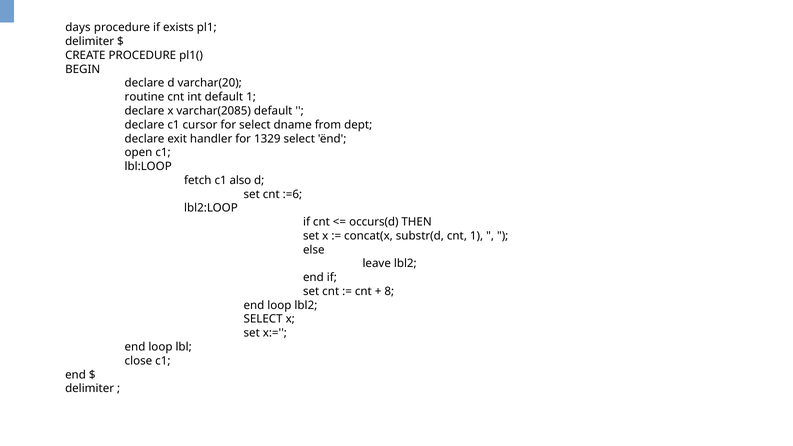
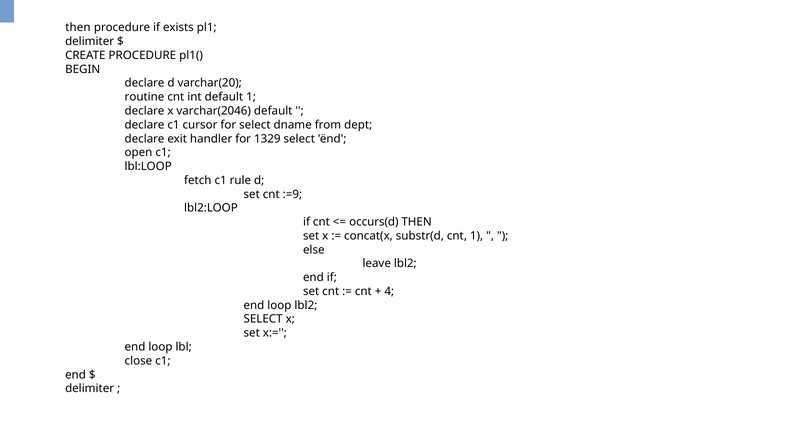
days: days -> then (78, 28)
varchar(2085: varchar(2085 -> varchar(2046 (214, 111)
also: also -> rule (240, 180)
:=6: :=6 -> :=9 (292, 194)
8: 8 -> 4 (389, 291)
